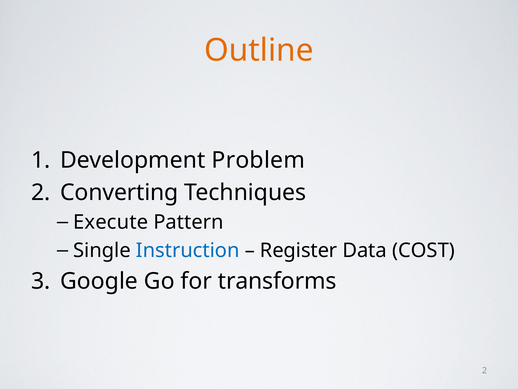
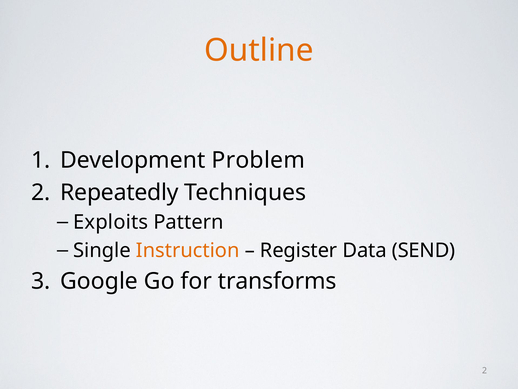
Converting: Converting -> Repeatedly (119, 192)
Execute: Execute -> Exploits (111, 222)
Instruction colour: blue -> orange (188, 250)
COST: COST -> SEND (424, 250)
